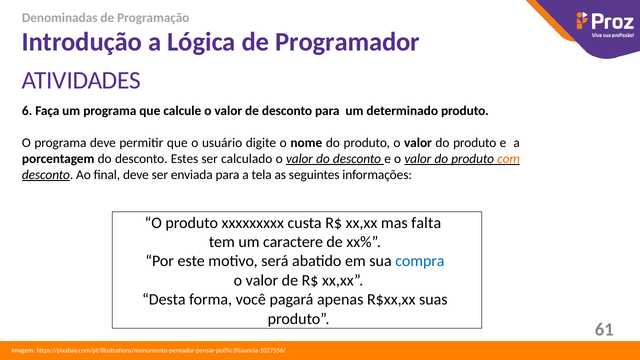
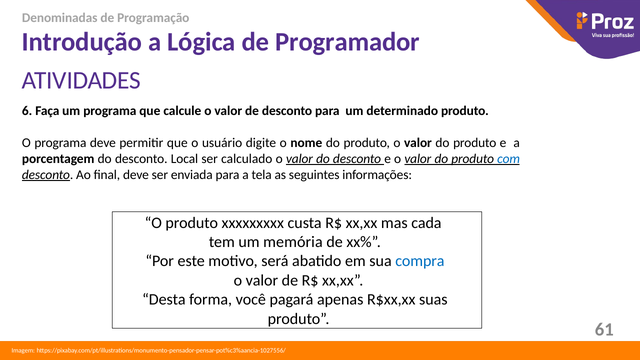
Estes: Estes -> Local (185, 159)
com colour: orange -> blue (509, 159)
falta: falta -> cada (426, 223)
caractere: caractere -> memória (293, 242)
